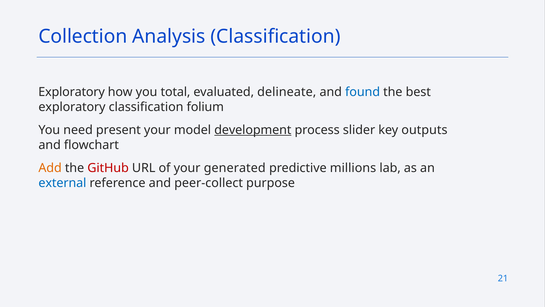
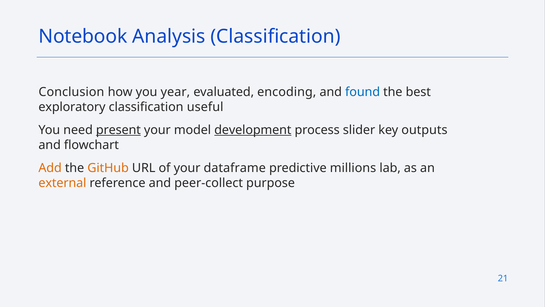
Collection: Collection -> Notebook (83, 36)
Exploratory: Exploratory -> Conclusion (71, 92)
total: total -> year (175, 92)
delineate: delineate -> encoding (287, 92)
folium: folium -> useful (205, 107)
present underline: none -> present (118, 130)
GitHub colour: red -> orange (108, 168)
generated: generated -> dataframe (235, 168)
external colour: blue -> orange (62, 183)
